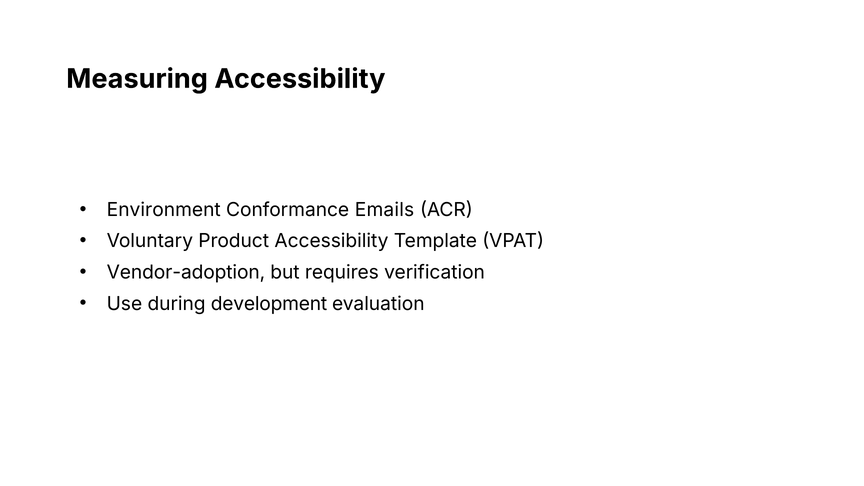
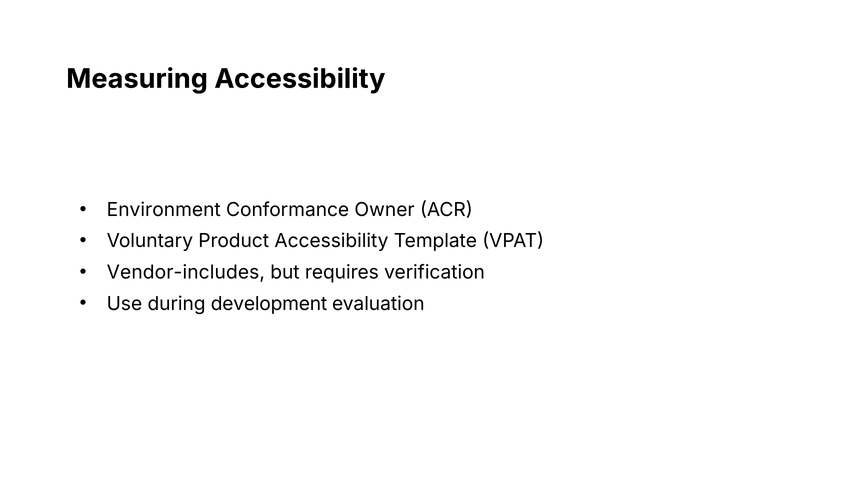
Emails: Emails -> Owner (385, 210)
Vendor-adoption: Vendor-adoption -> Vendor-includes (186, 272)
